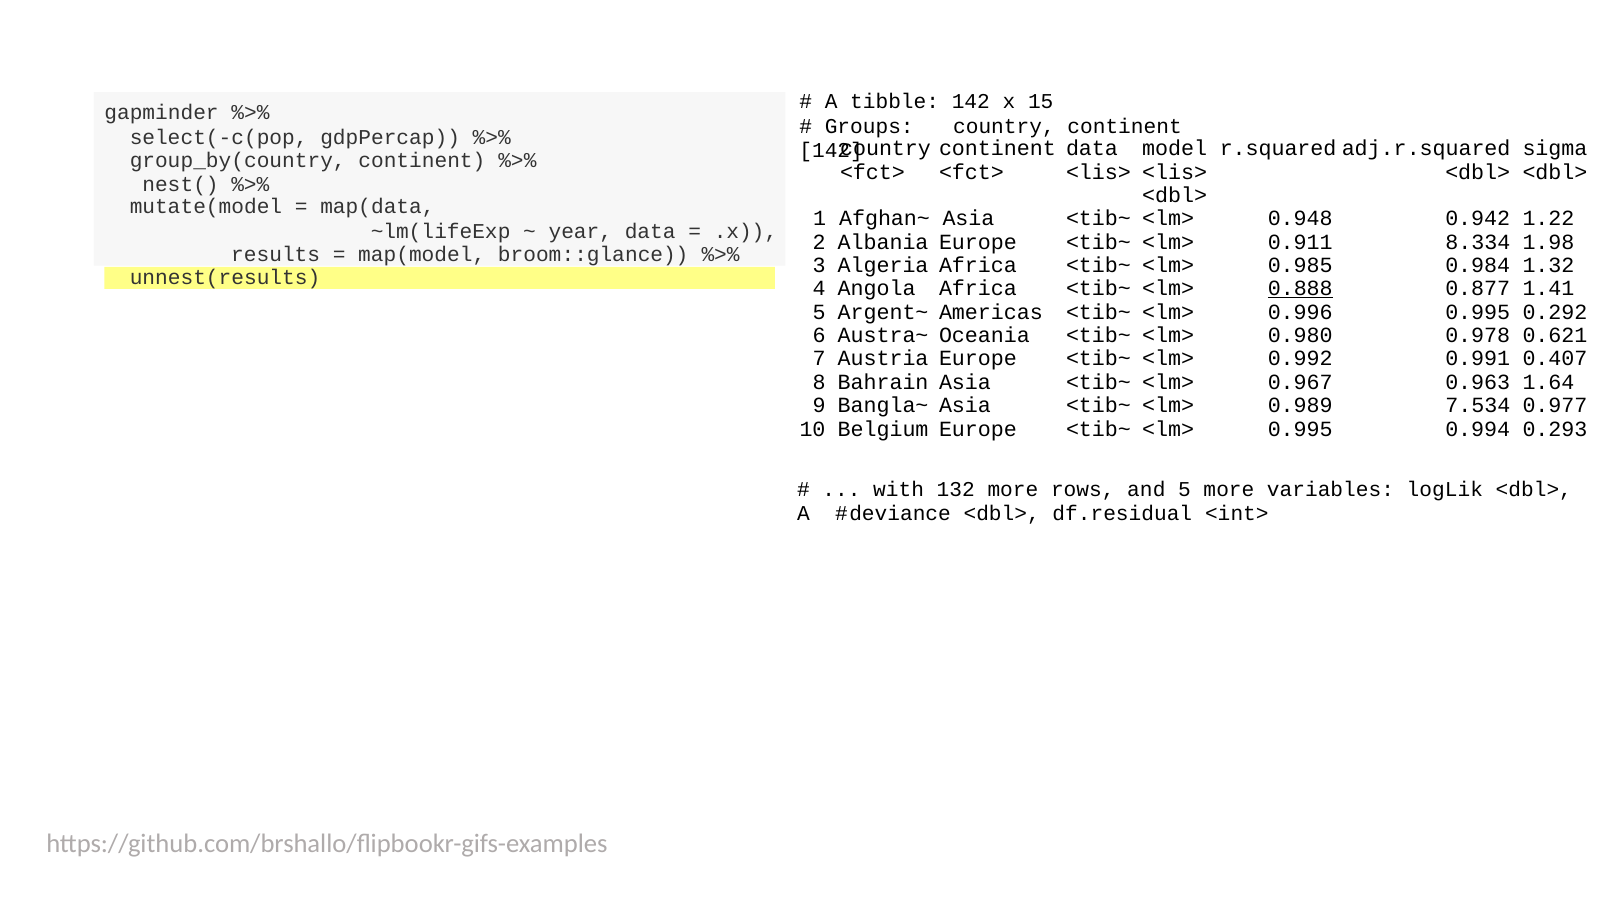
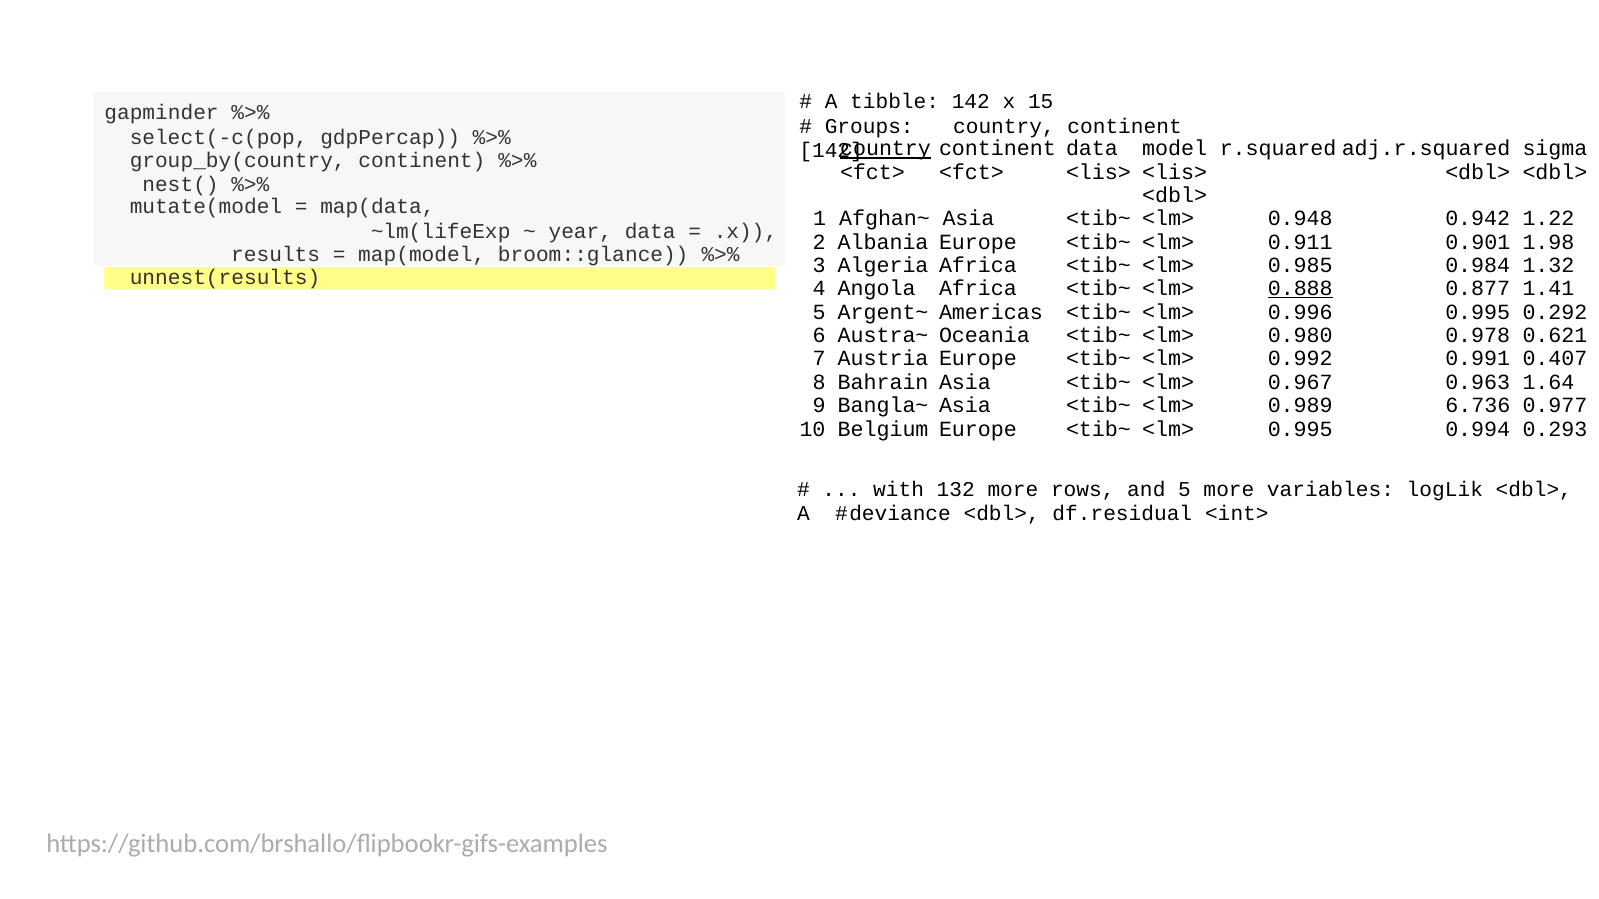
country underline: none -> present (886, 149)
8.334: 8.334 -> 0.901 (1478, 242)
7.534: 7.534 -> 6.736 (1478, 406)
